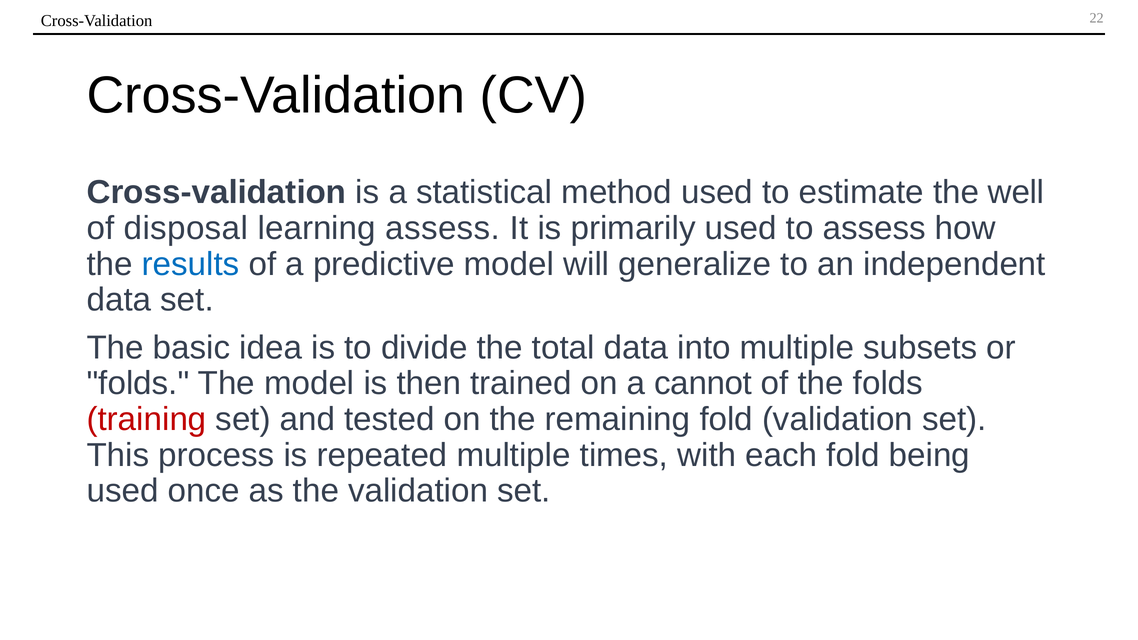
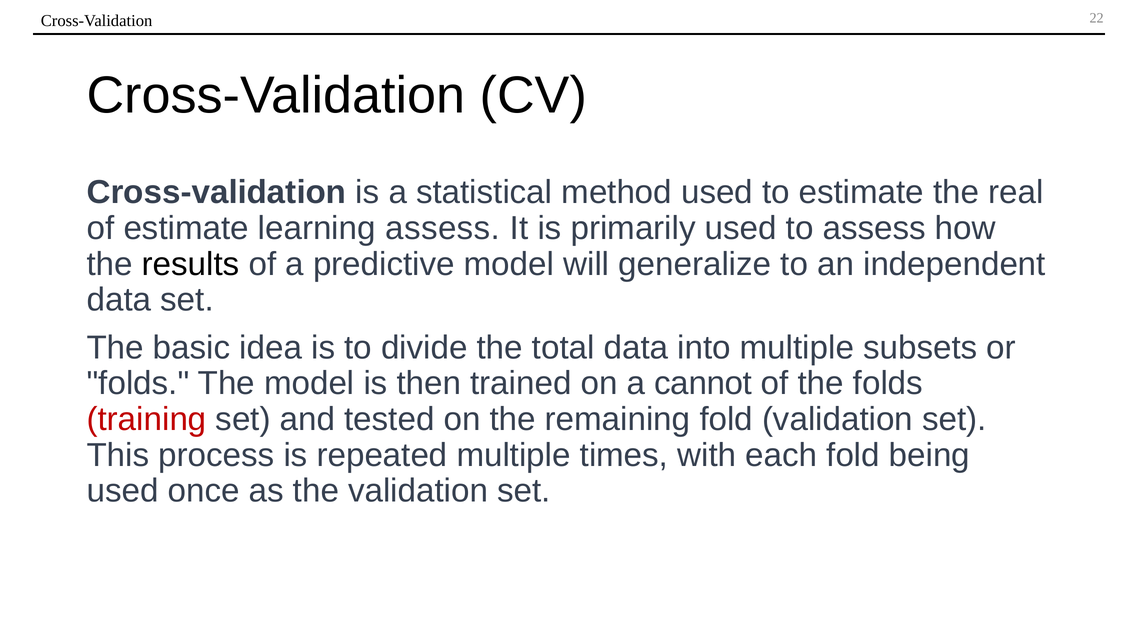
well: well -> real (1016, 192)
of disposal: disposal -> estimate (186, 228)
results colour: blue -> black (191, 264)
